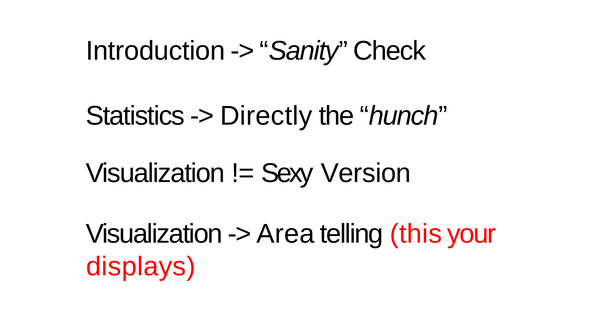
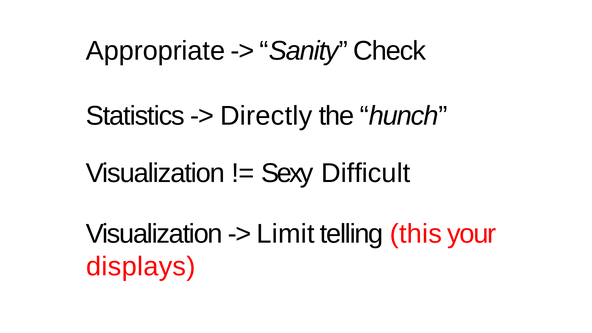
Introduction: Introduction -> Appropriate (155, 51)
Version: Version -> Difficult (366, 173)
Area: Area -> Limit (286, 234)
